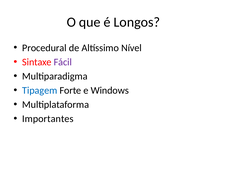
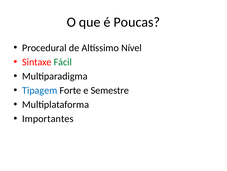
Longos: Longos -> Poucas (137, 22)
Fácil colour: purple -> green (63, 62)
Windows: Windows -> Semestre (110, 90)
